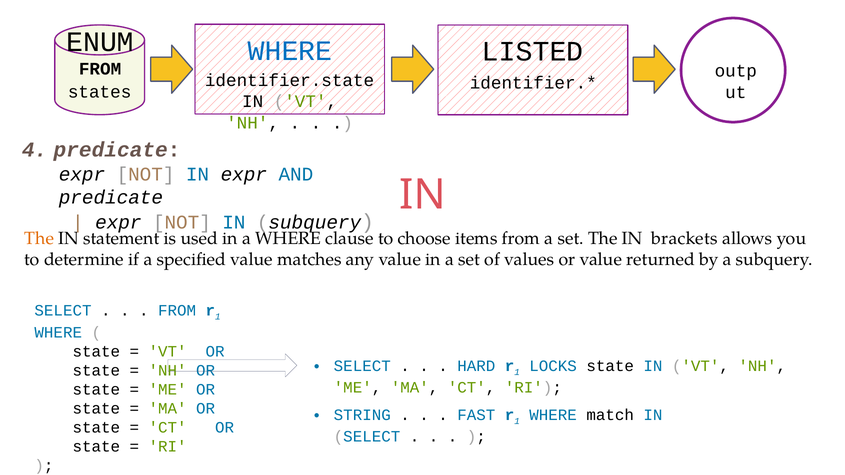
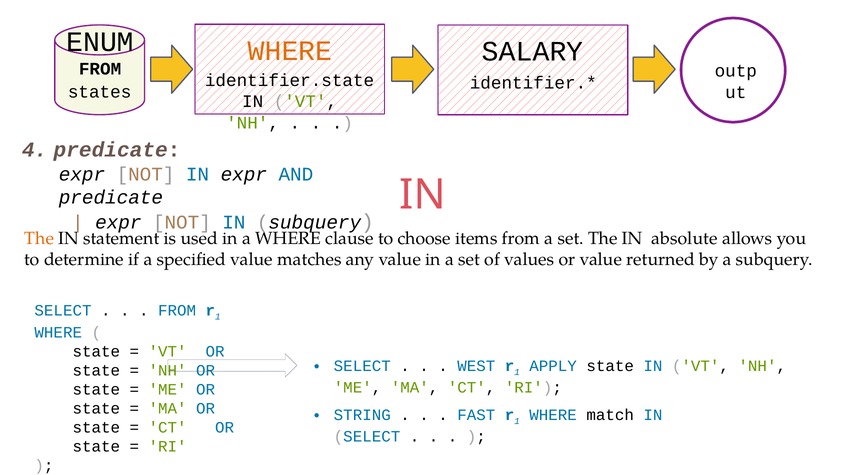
WHERE colour: blue -> orange (290, 51)
LISTED: LISTED -> SALARY (533, 51)
brackets: brackets -> absolute (685, 239)
HARD: HARD -> WEST (476, 366)
LOCKS: LOCKS -> APPLY (553, 366)
